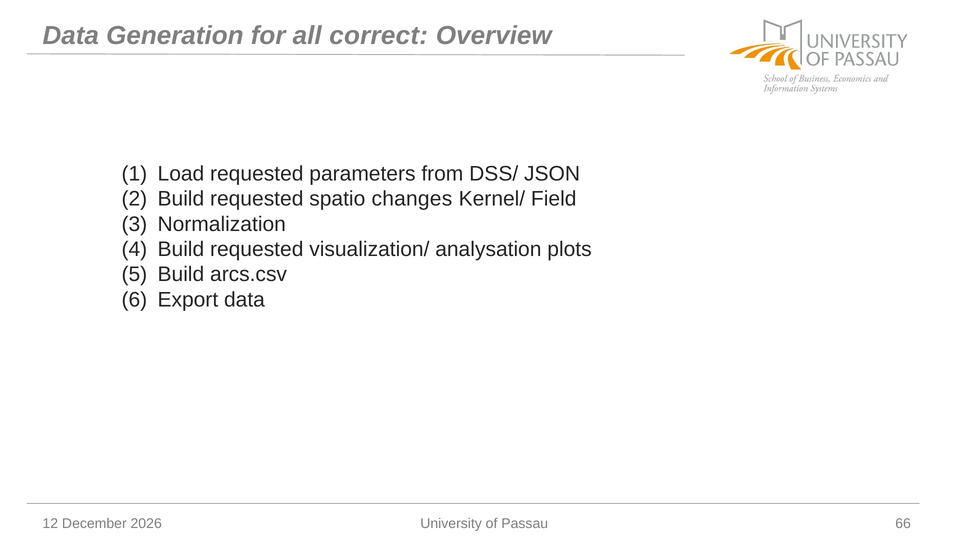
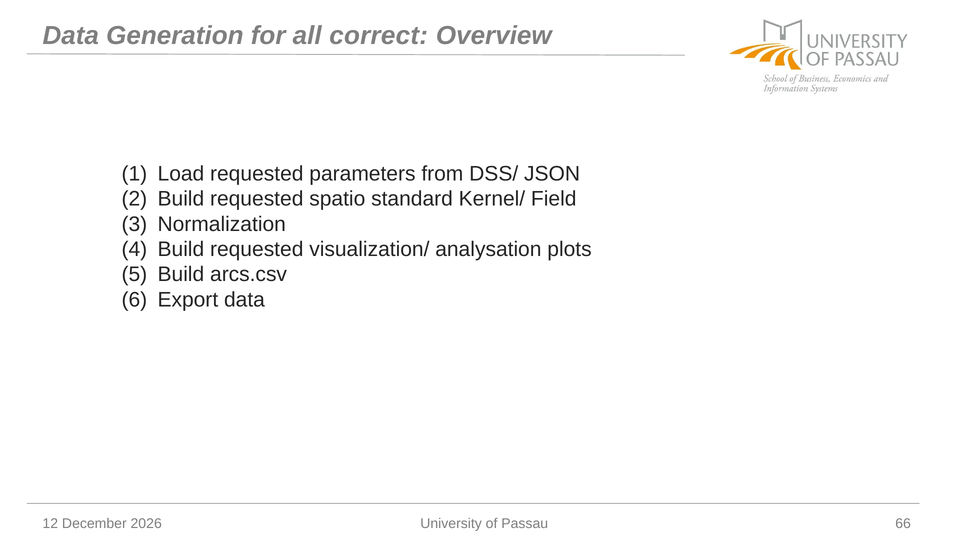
changes: changes -> standard (412, 199)
